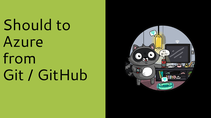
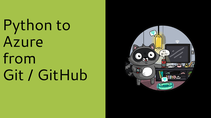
Should: Should -> Python (27, 25)
